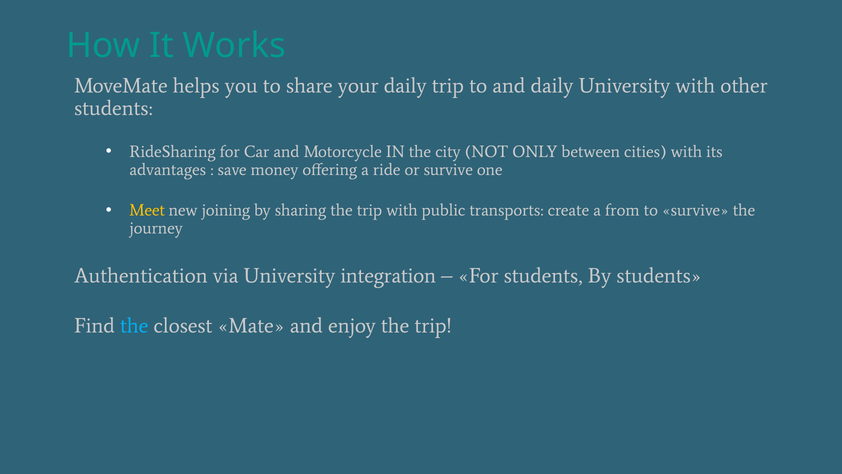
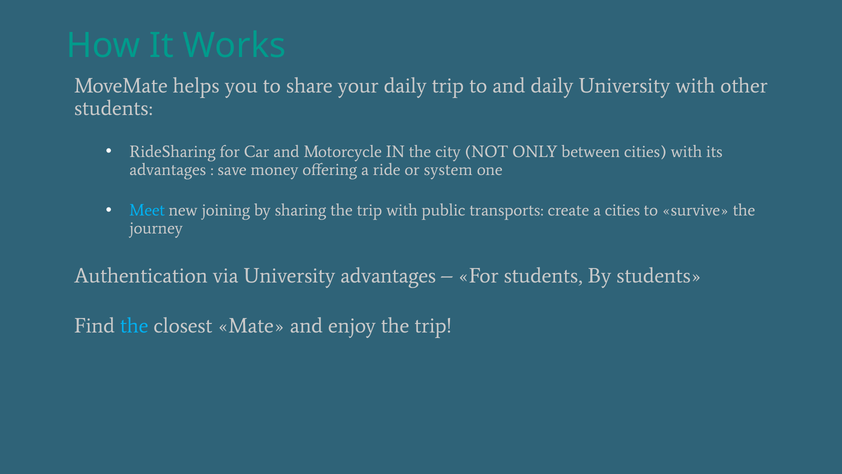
or survive: survive -> system (448, 169)
Meet colour: yellow -> light blue (147, 210)
a from: from -> cities (622, 210)
University integration: integration -> advantages (388, 276)
